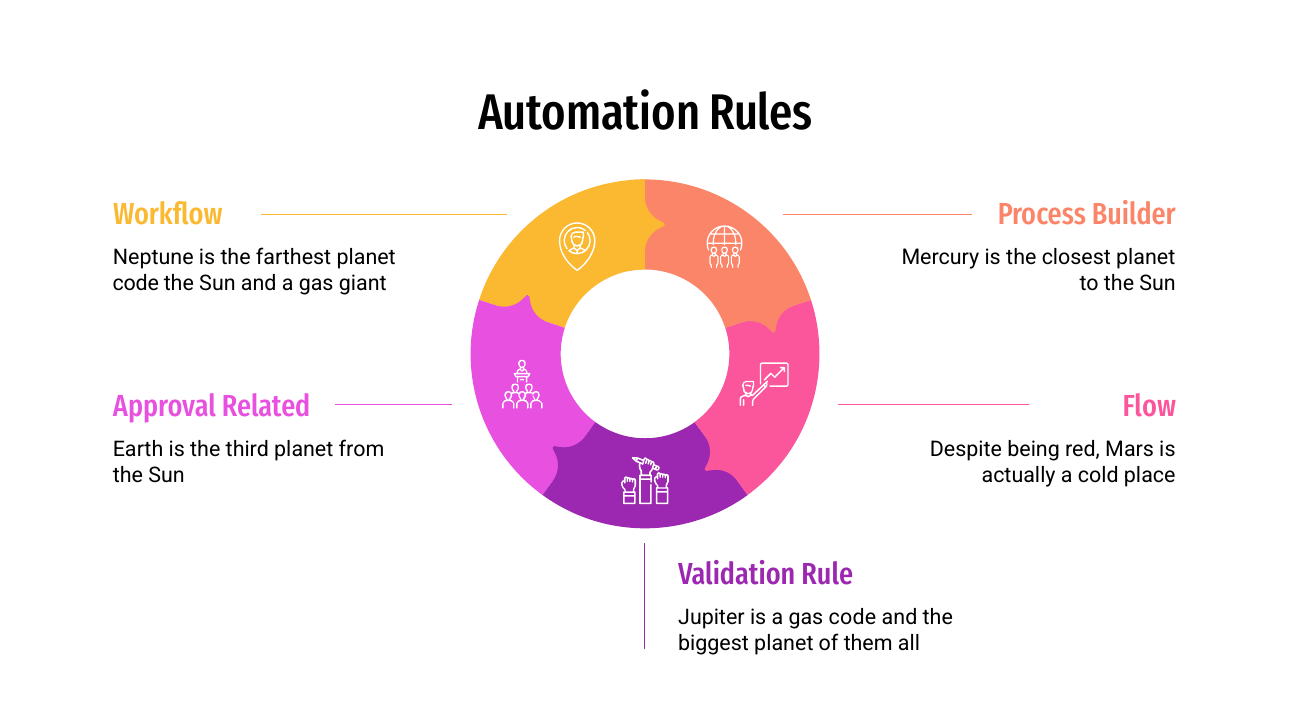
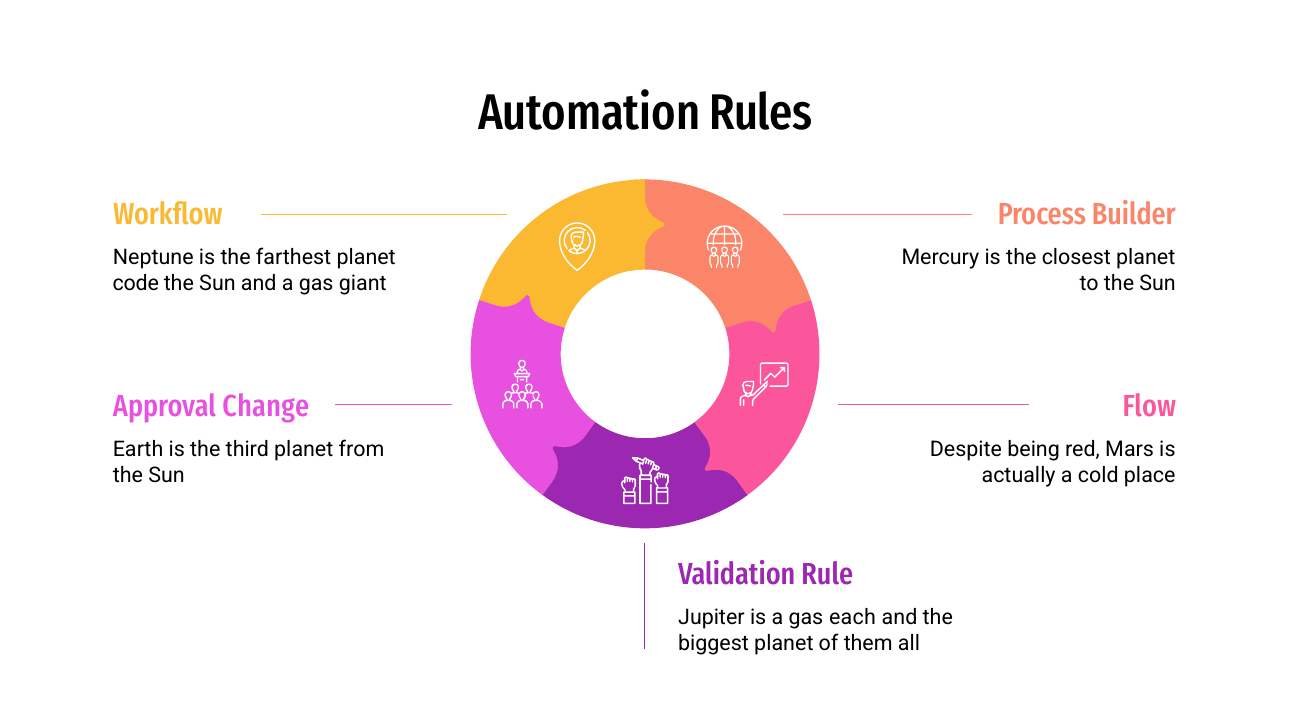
Related: Related -> Change (266, 407)
gas code: code -> each (853, 617)
